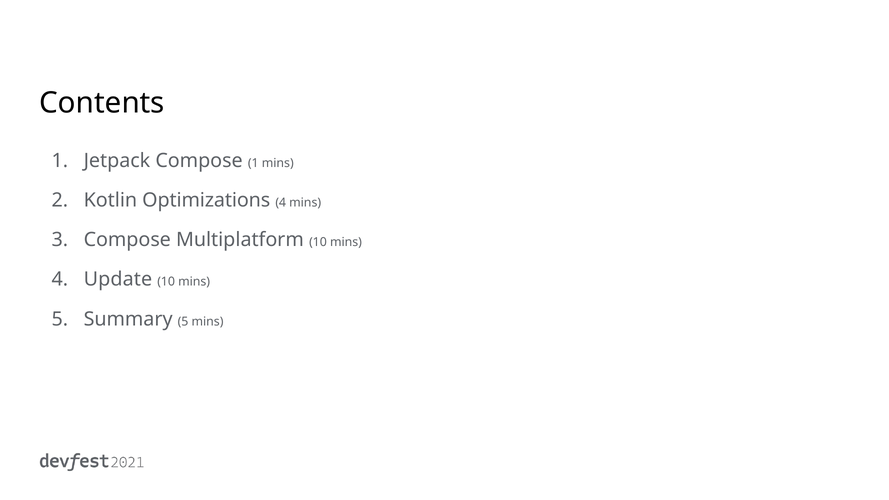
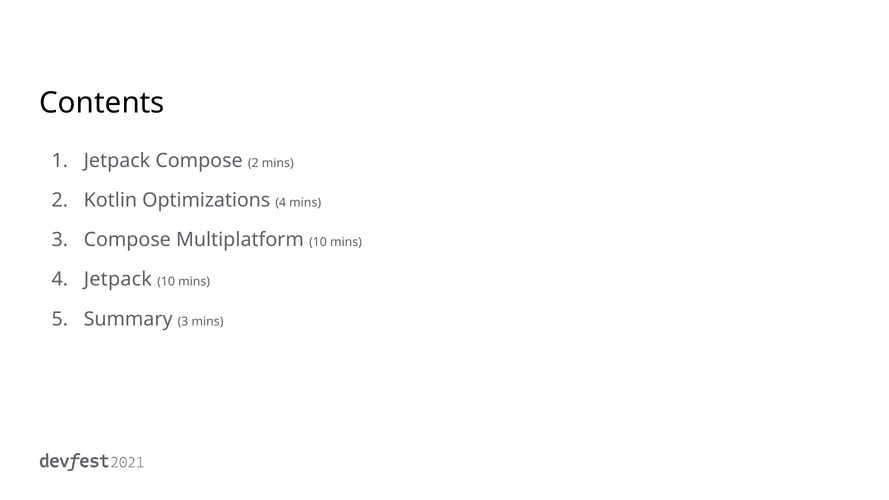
Compose 1: 1 -> 2 (253, 163)
4 Update: Update -> Jetpack (118, 280)
Summary 5: 5 -> 3 (183, 322)
